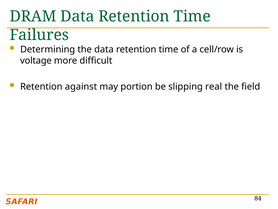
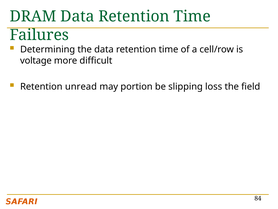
against: against -> unread (81, 86)
real: real -> loss (214, 86)
